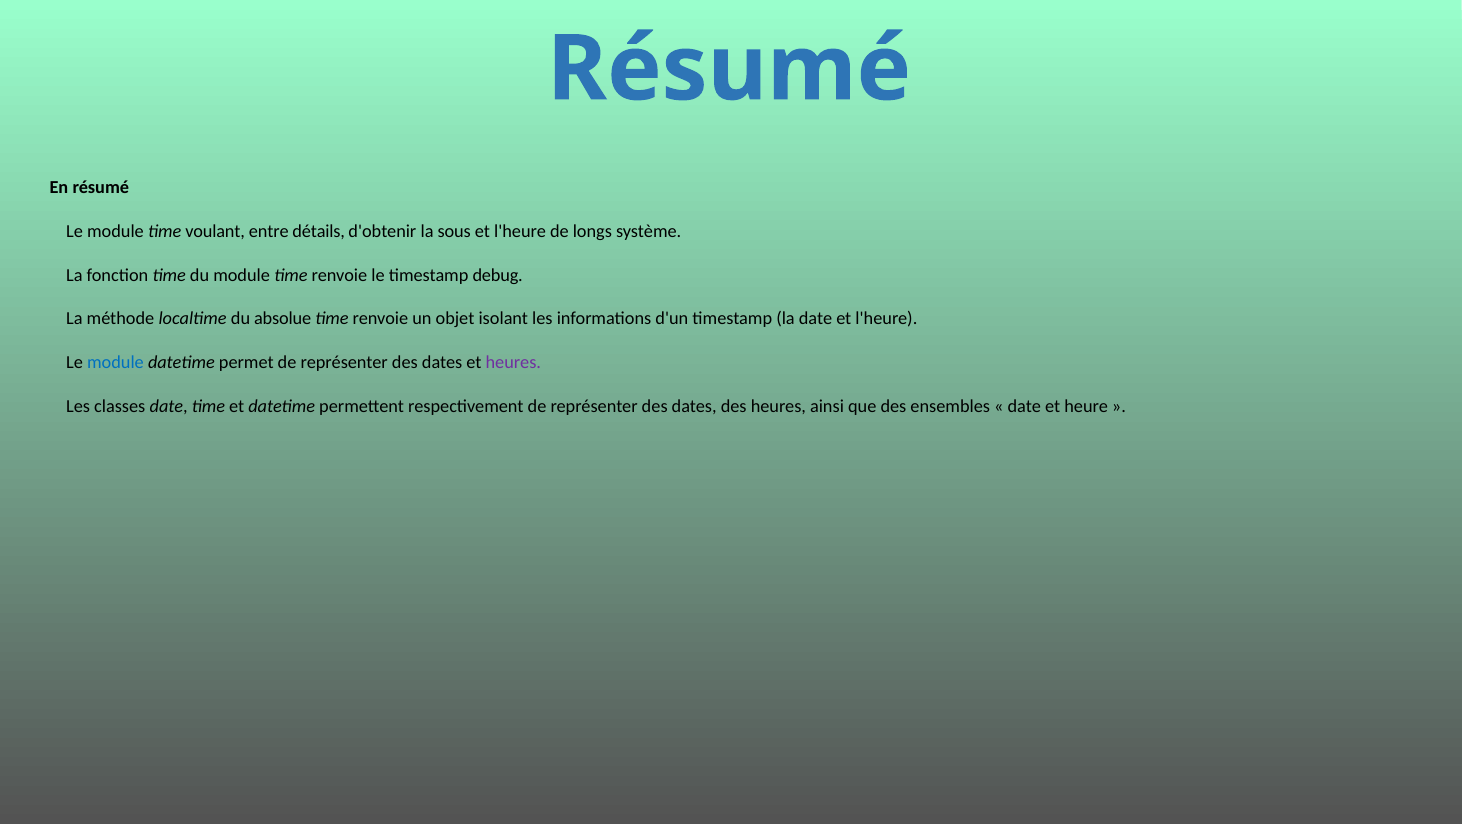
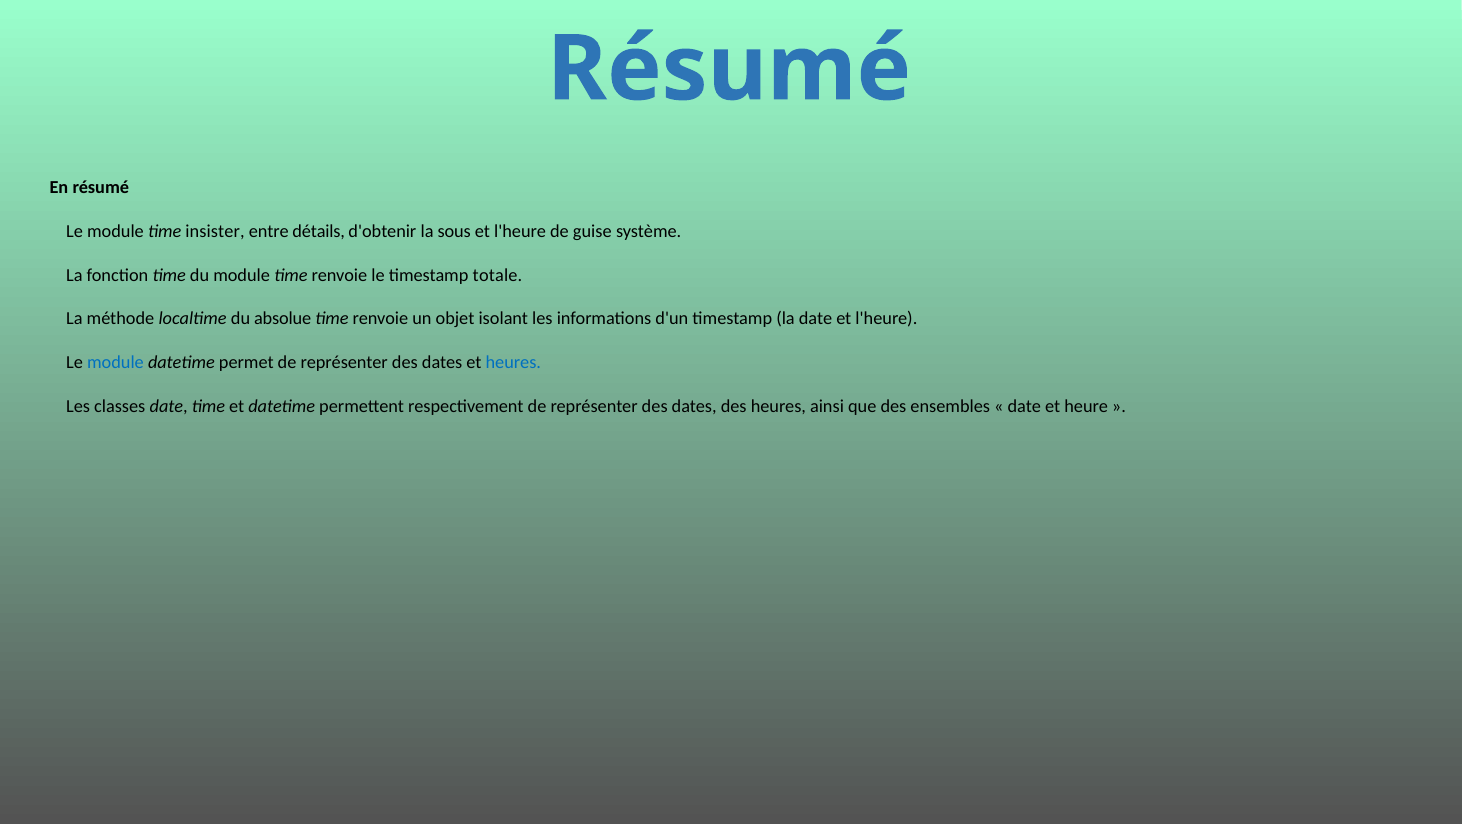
voulant: voulant -> insister (215, 231)
longs: longs -> guise (592, 231)
debug: debug -> totale (498, 275)
heures colour: purple -> blue (513, 363)
